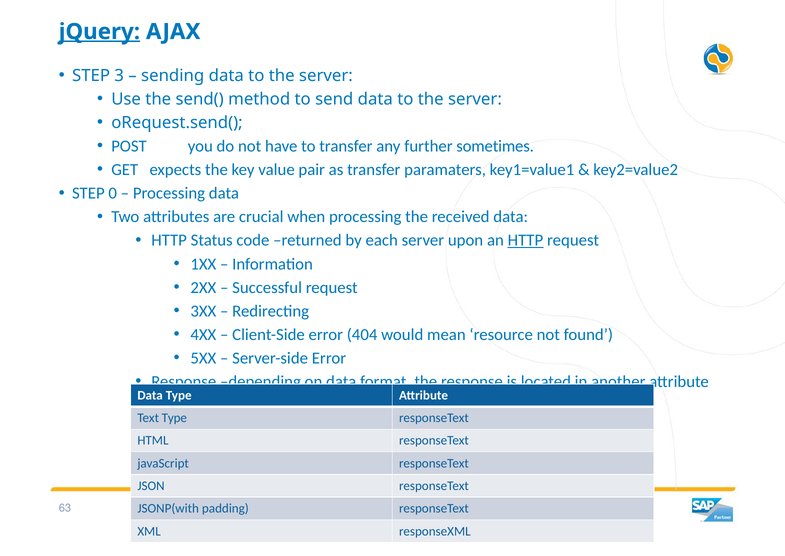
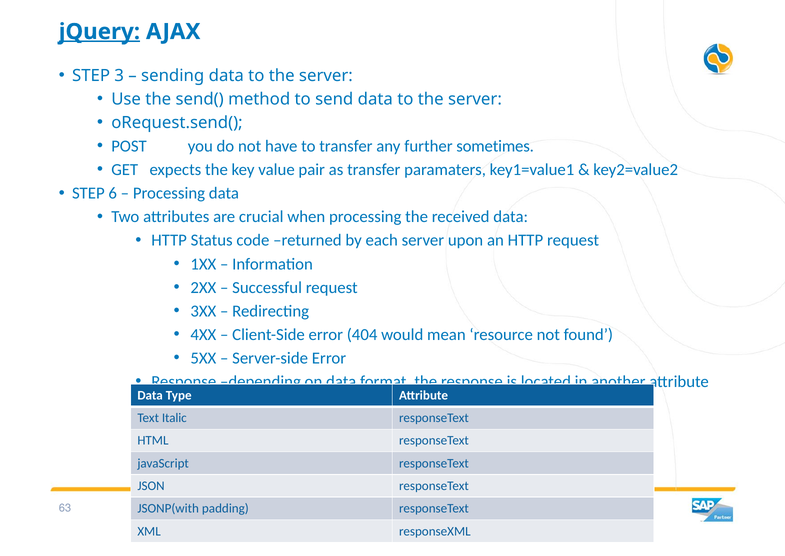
0: 0 -> 6 (113, 193)
HTTP underline: present -> none (525, 240)
Text Type: Type -> Italic (174, 418)
